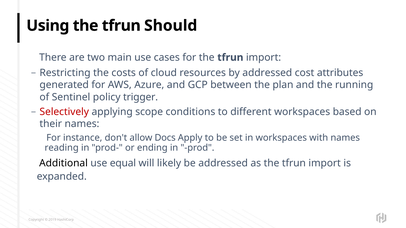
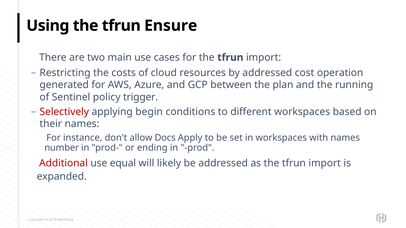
Should: Should -> Ensure (171, 26)
attributes: attributes -> operation (340, 73)
scope: scope -> begin (149, 112)
reading: reading -> number (62, 148)
Additional colour: black -> red (64, 164)
